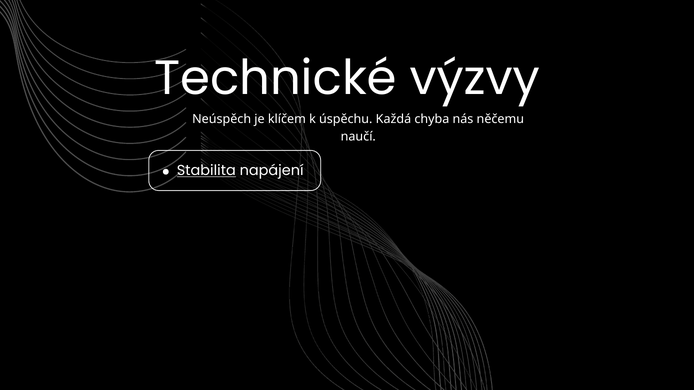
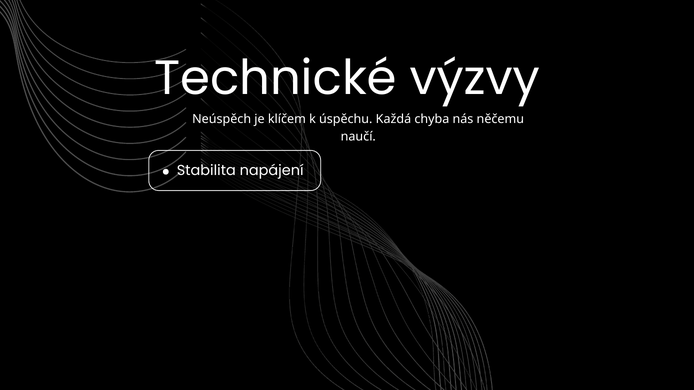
Stabilita underline: present -> none (206, 171)
